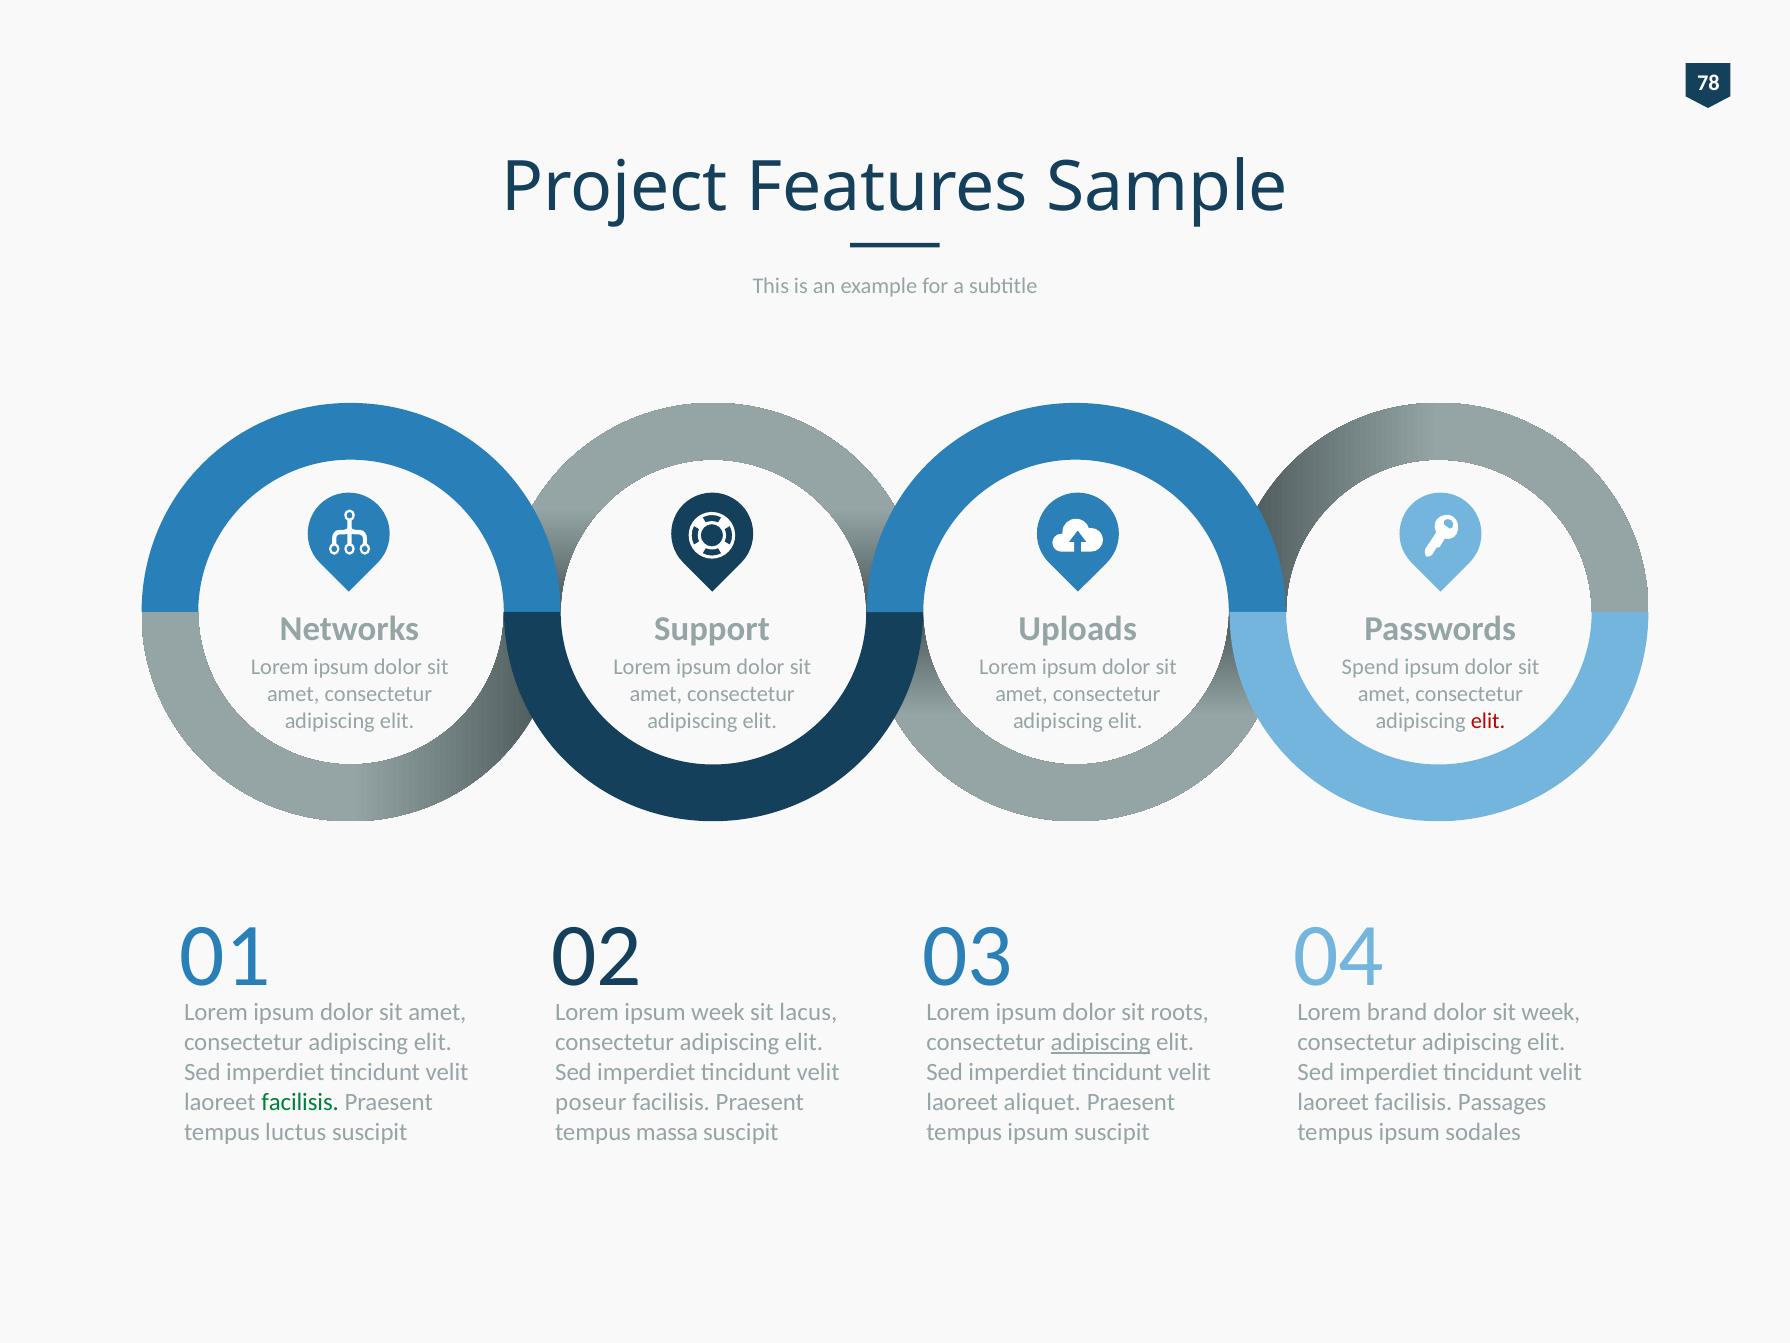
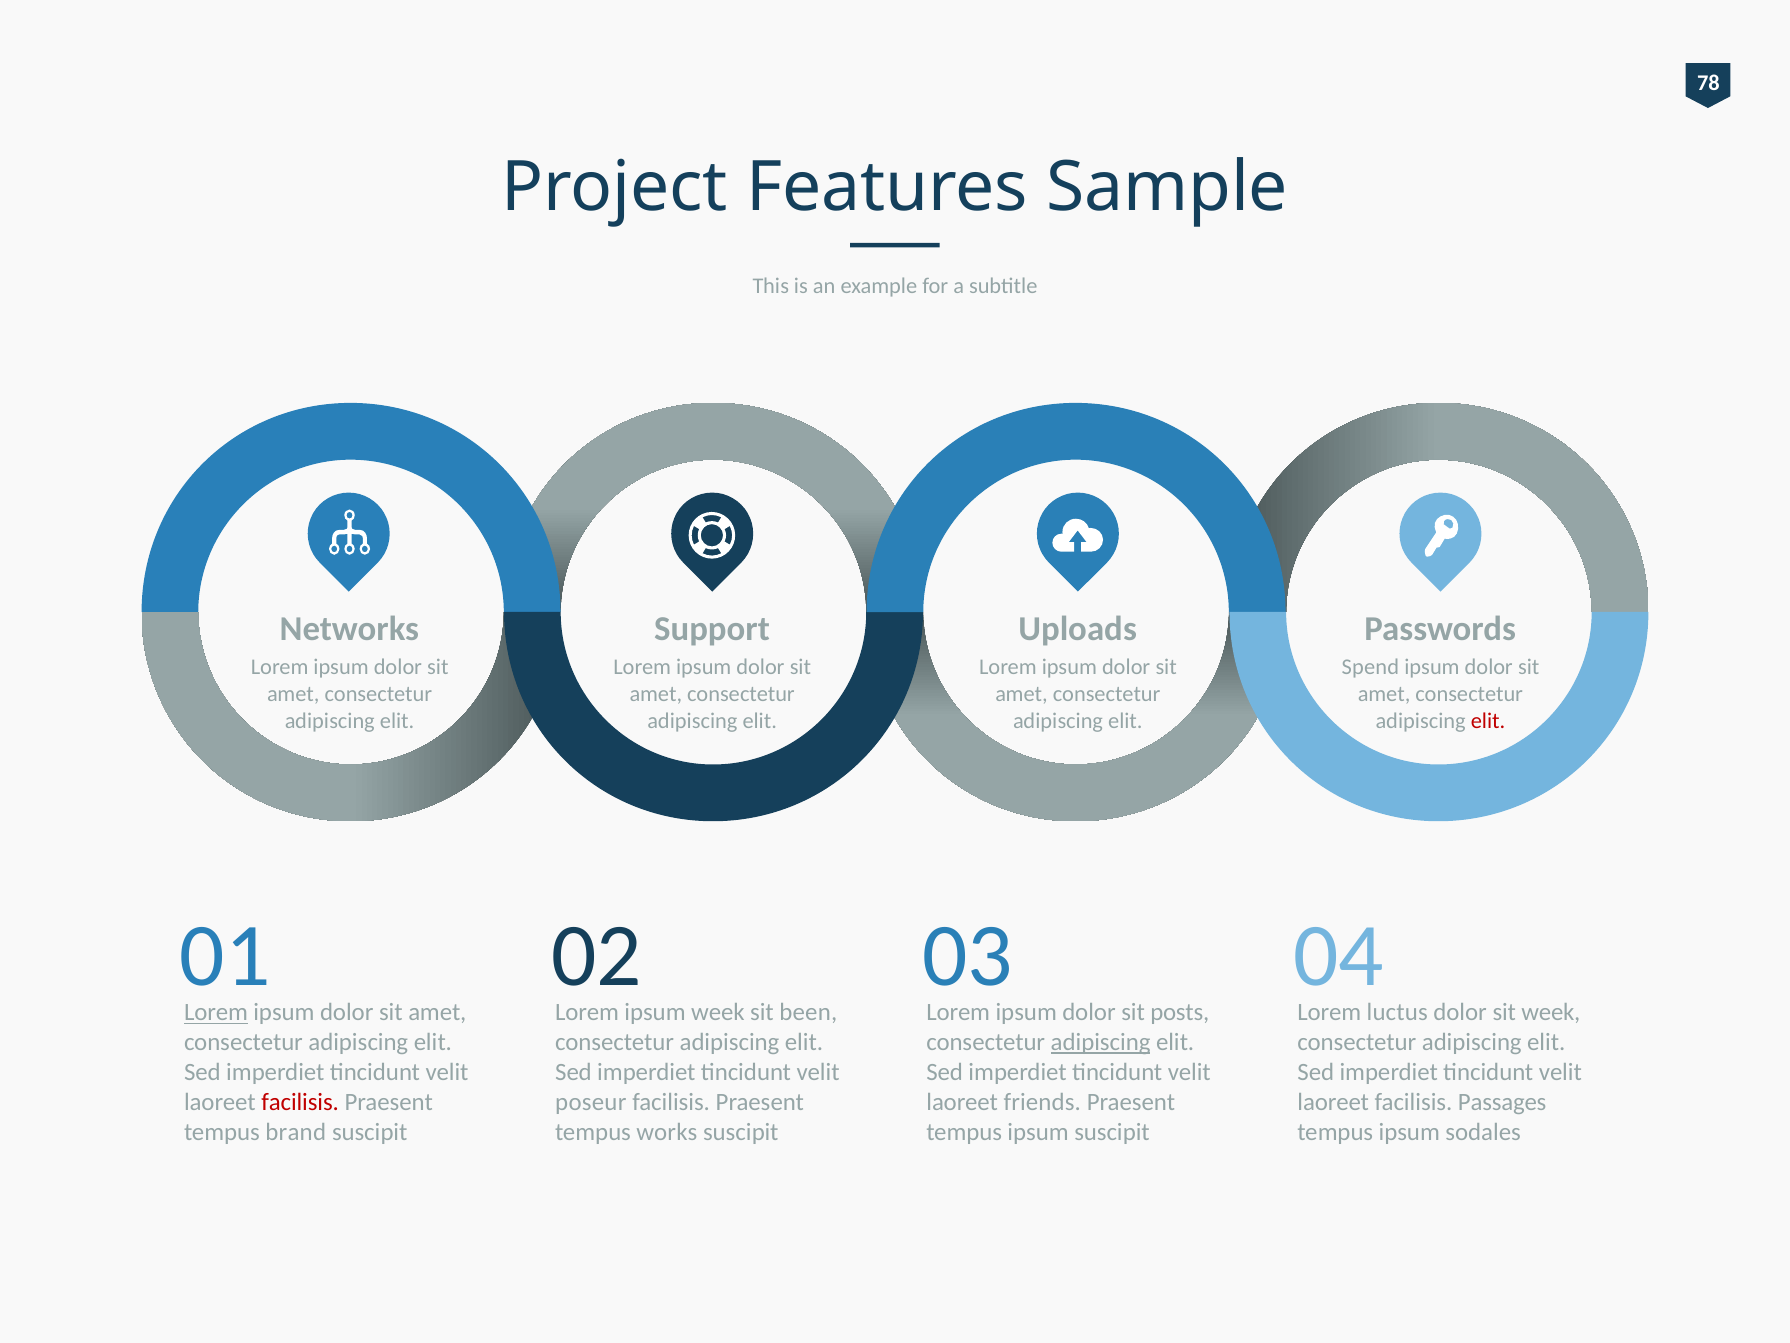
Lorem underline: none -> present (216, 1012)
lacus: lacus -> been (808, 1012)
roots: roots -> posts (1180, 1012)
brand: brand -> luctus (1397, 1012)
facilisis colour: green -> red (300, 1102)
aliquet: aliquet -> friends (1042, 1102)
luctus: luctus -> brand (296, 1132)
massa: massa -> works (667, 1132)
